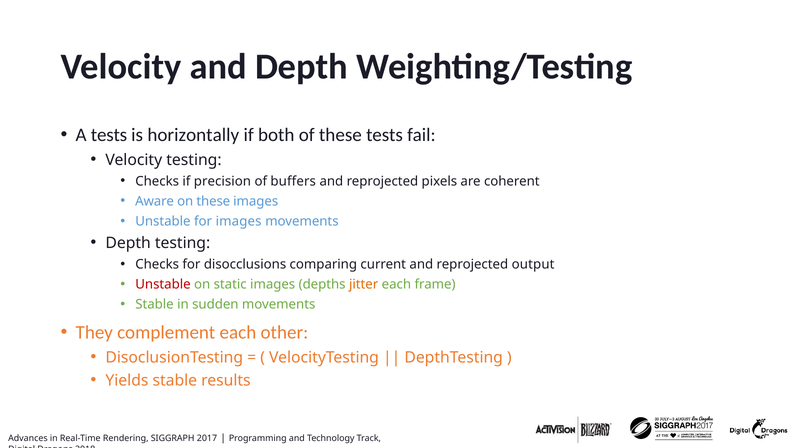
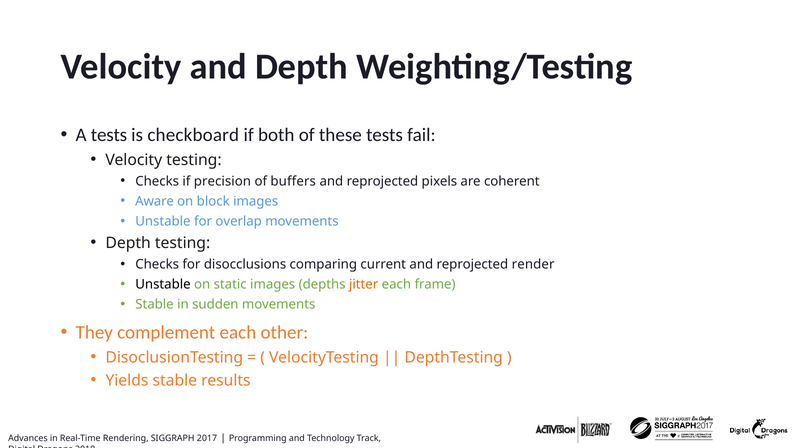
horizontally: horizontally -> checkboard (193, 135)
on these: these -> block (213, 201)
for images: images -> overlap (239, 221)
output: output -> render (533, 264)
Unstable colour: red -> black (163, 284)
